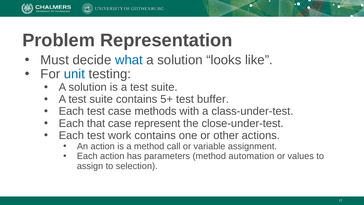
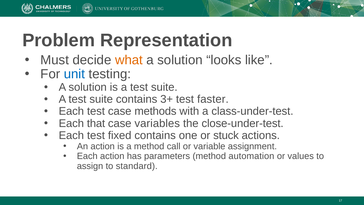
what colour: blue -> orange (129, 60)
5+: 5+ -> 3+ (167, 99)
buffer: buffer -> faster (213, 99)
represent: represent -> variables (157, 123)
work: work -> fixed (120, 135)
other: other -> stuck (226, 135)
selection: selection -> standard (137, 166)
